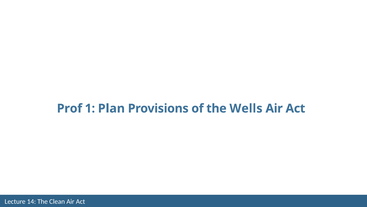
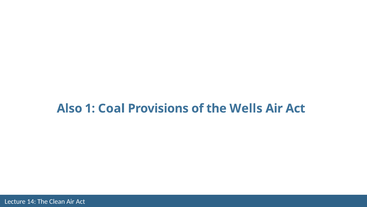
Prof: Prof -> Also (70, 108)
Plan: Plan -> Coal (111, 108)
